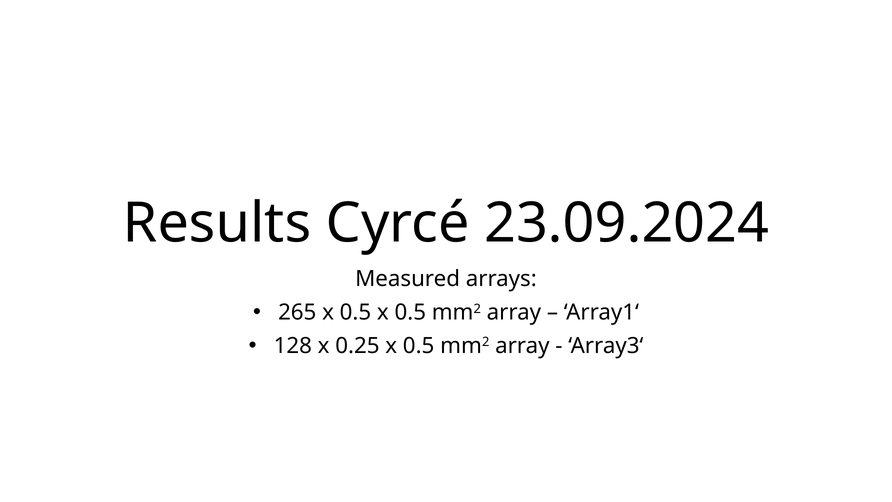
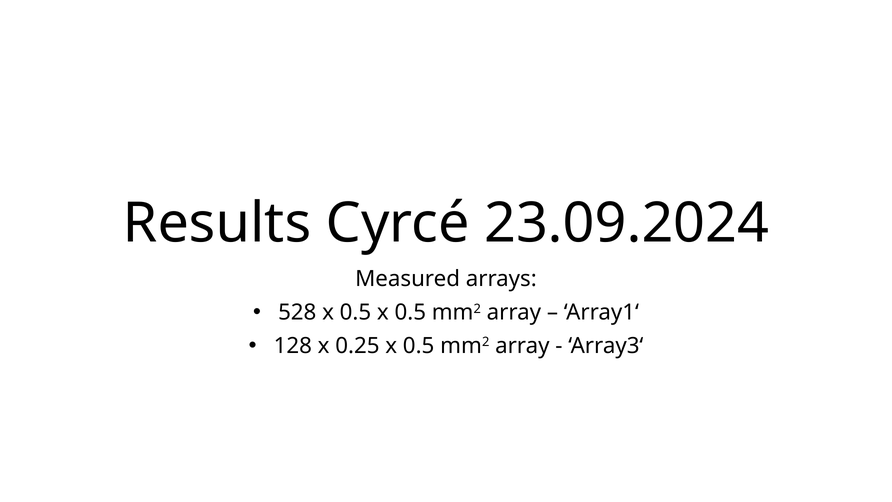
265: 265 -> 528 (297, 312)
